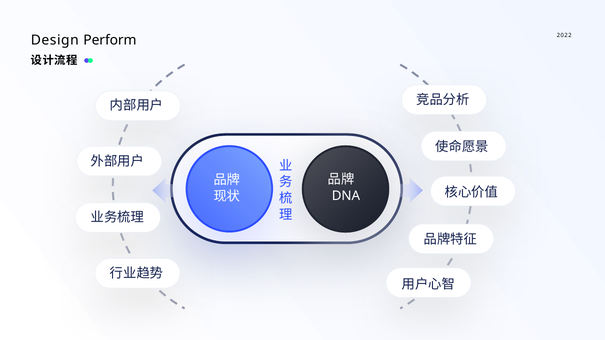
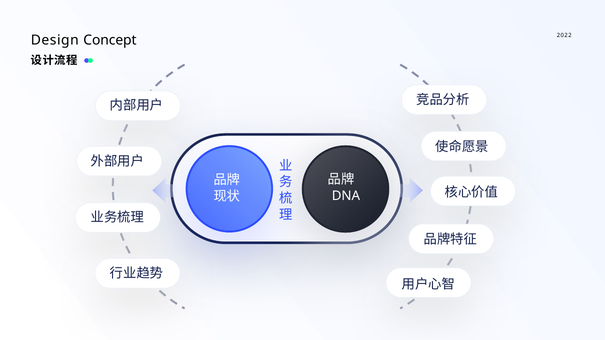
Perform: Perform -> Concept (110, 40)
